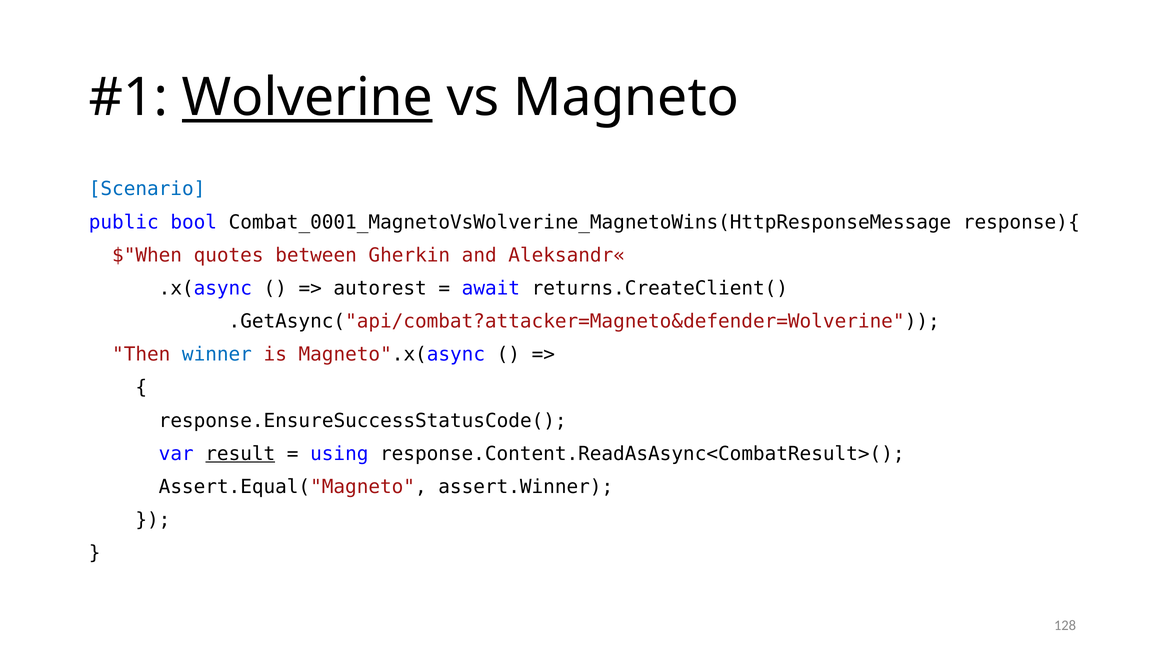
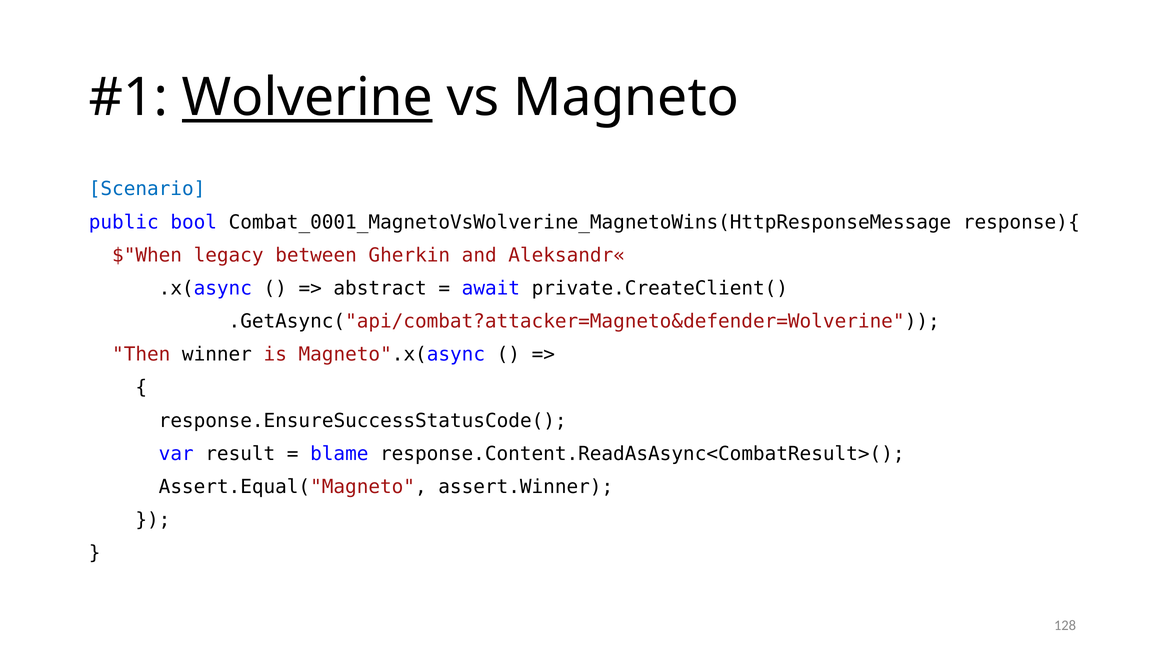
quotes: quotes -> legacy (229, 255)
autorest: autorest -> abstract (380, 288)
returns.CreateClient(: returns.CreateClient( -> private.CreateClient( (660, 288)
winner colour: blue -> black (217, 355)
result underline: present -> none (240, 454)
using: using -> blame (339, 454)
